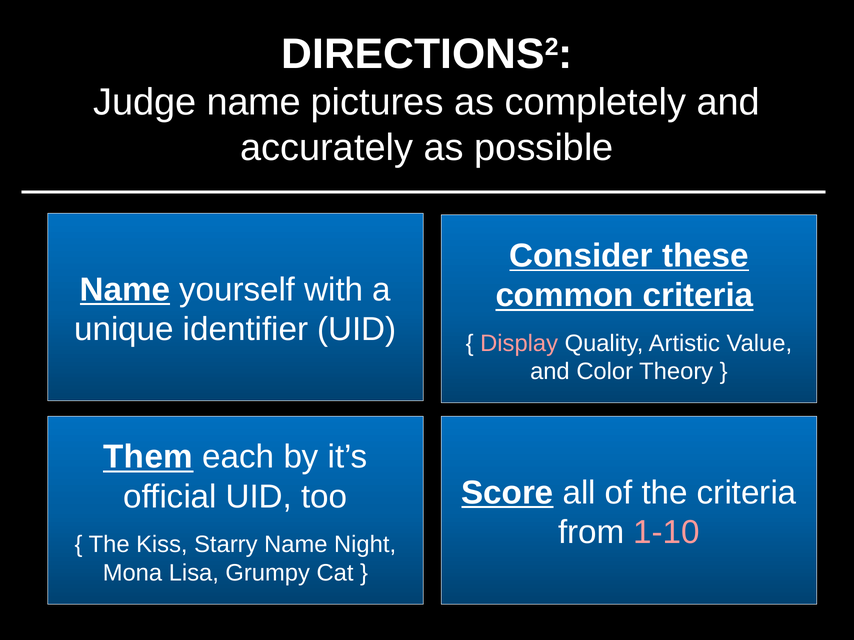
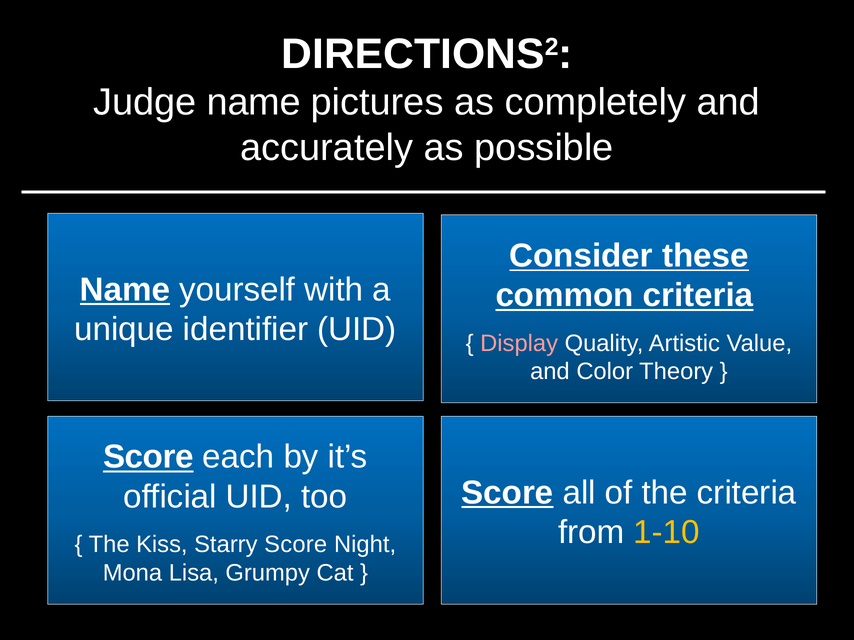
Them: Them -> Score (148, 457)
1-10 colour: pink -> yellow (667, 533)
Starry Name: Name -> Score (296, 545)
